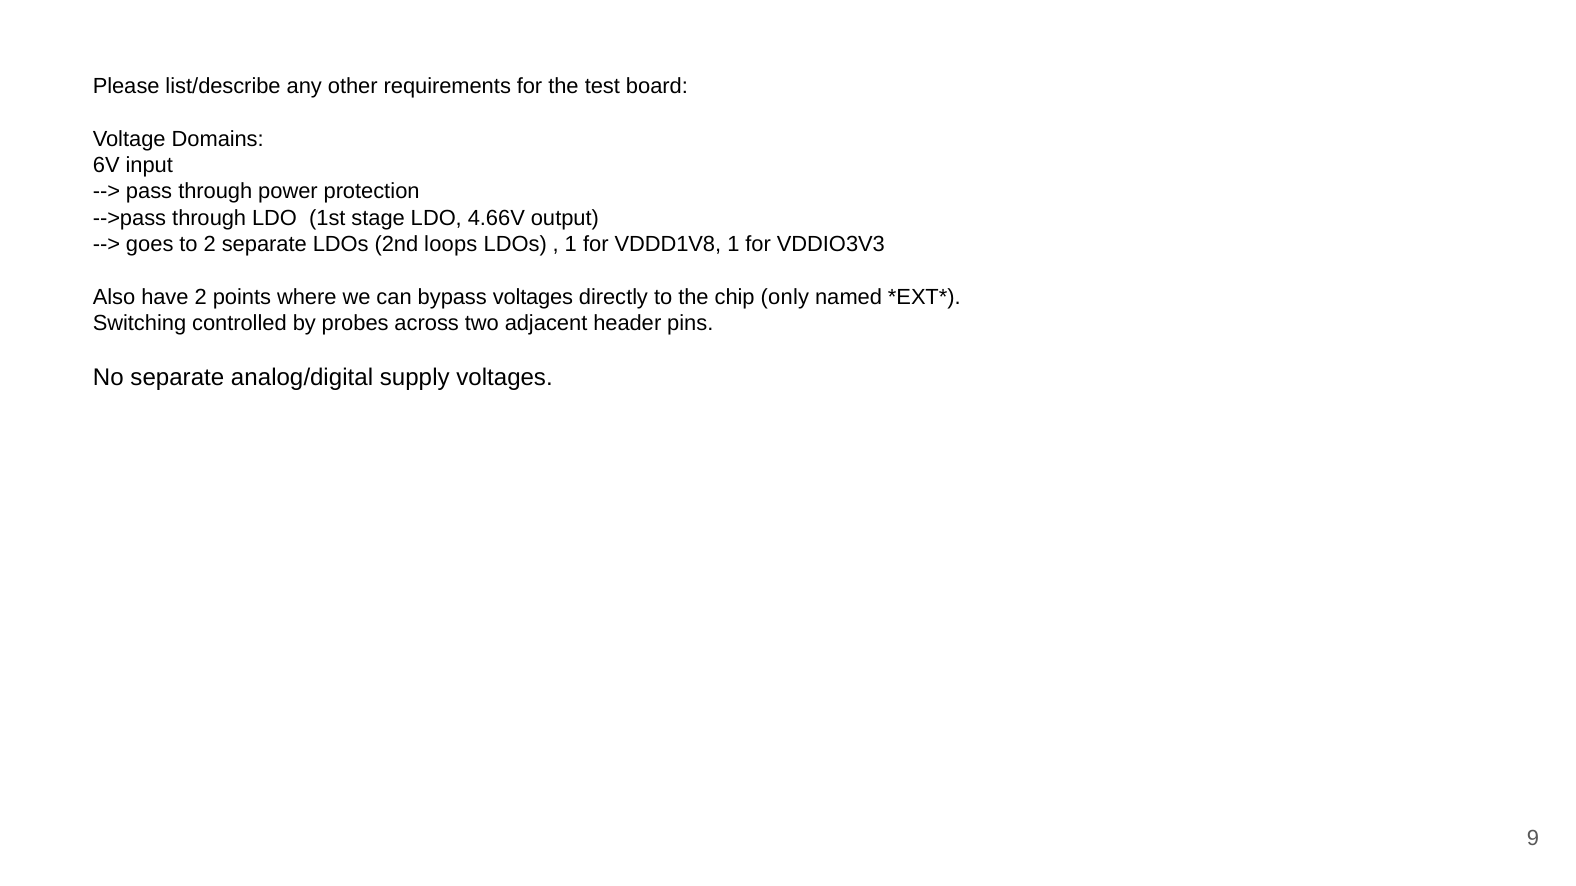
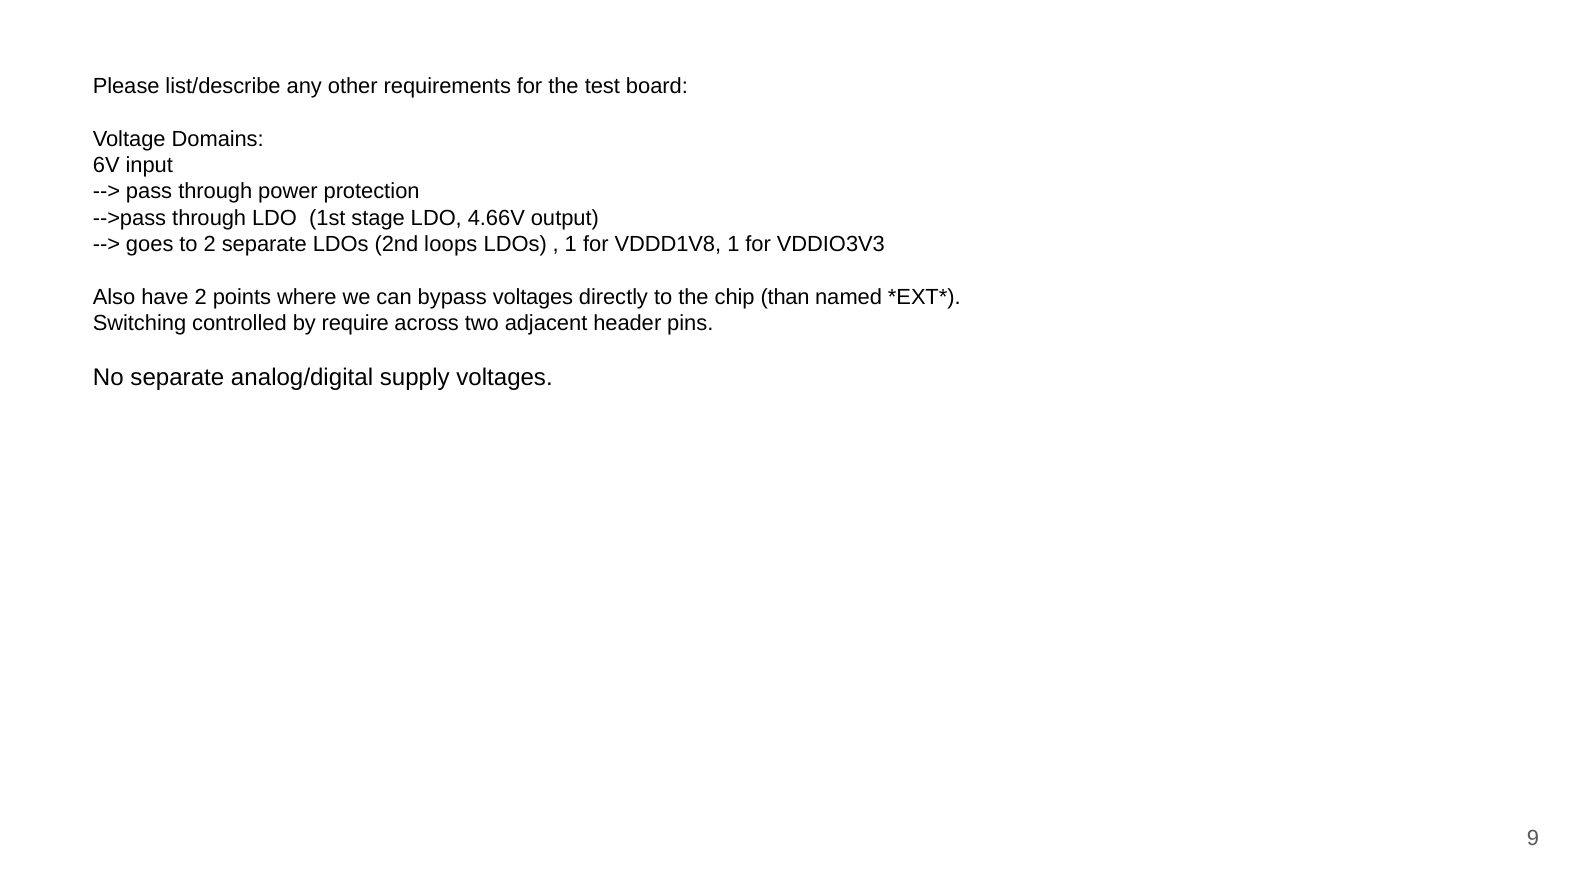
only: only -> than (785, 297)
probes: probes -> require (355, 323)
